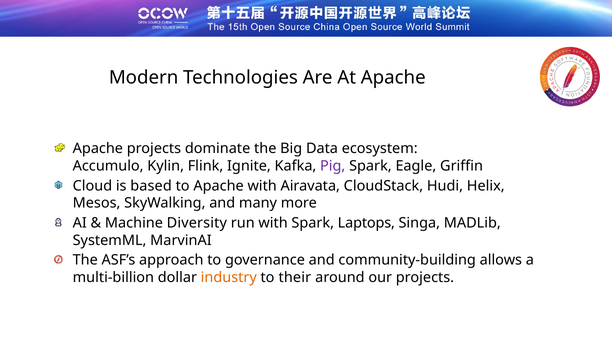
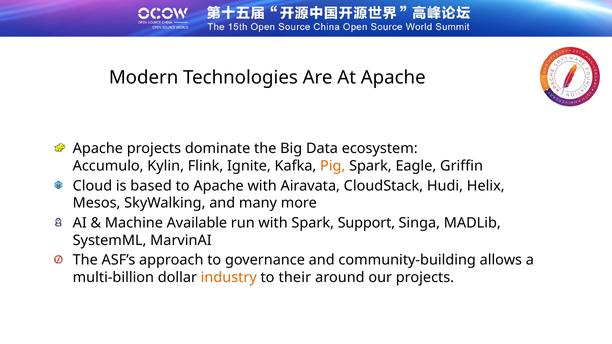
Pig colour: purple -> orange (333, 166)
Diversity: Diversity -> Available (197, 223)
Laptops: Laptops -> Support (366, 223)
